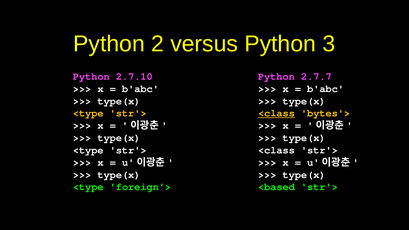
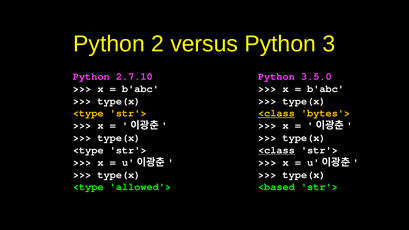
2.7.7: 2.7.7 -> 3.5.0 (316, 77)
<class underline: none -> present (276, 150)
foreign'>: foreign'> -> allowed'> (140, 187)
